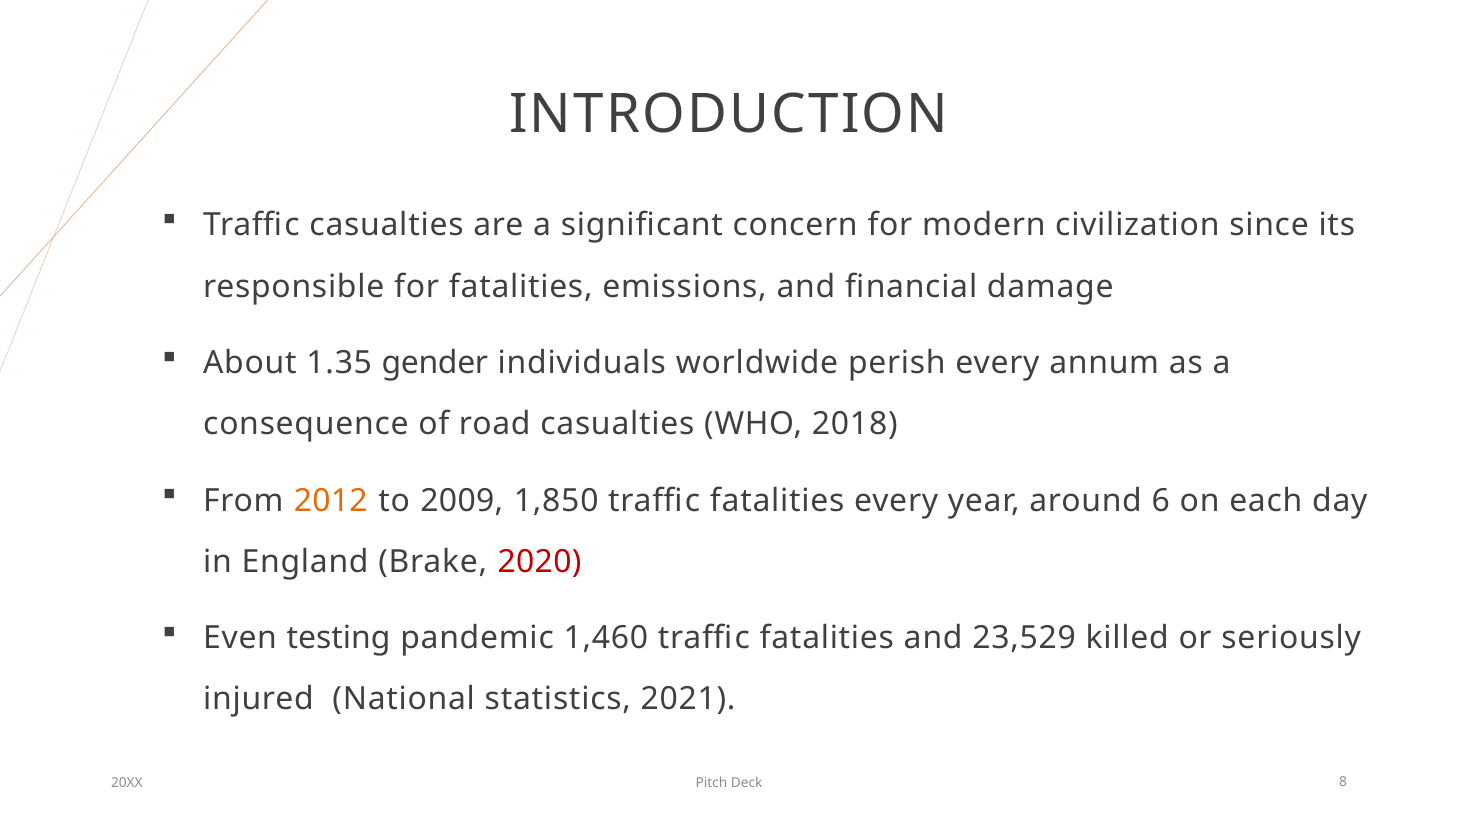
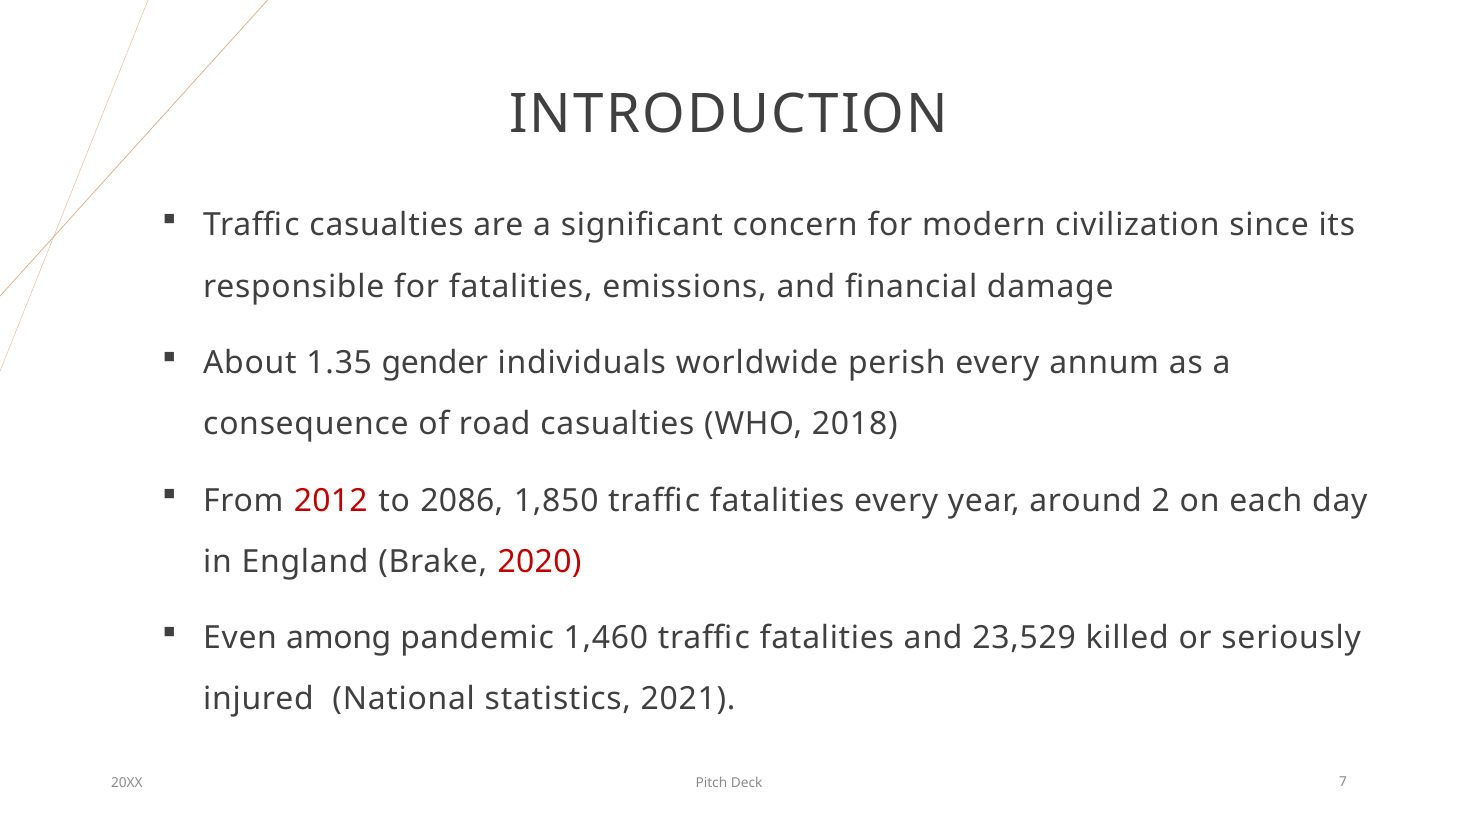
2012 colour: orange -> red (331, 501)
2009: 2009 -> 2086 (462, 501)
6: 6 -> 2 (1161, 501)
testing: testing -> among (339, 638)
8: 8 -> 7 (1343, 782)
